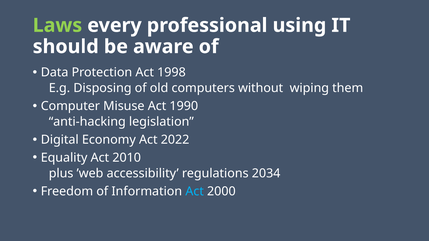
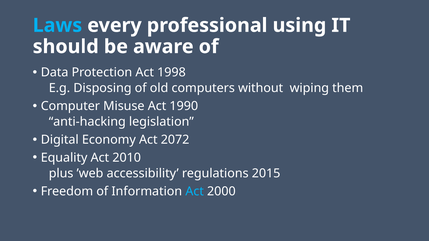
Laws colour: light green -> light blue (57, 25)
2022: 2022 -> 2072 (175, 140)
2034: 2034 -> 2015 (266, 174)
